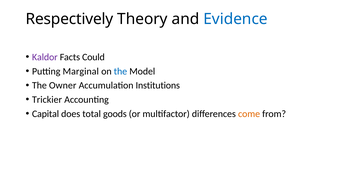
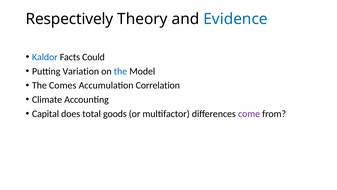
Kaldor colour: purple -> blue (45, 57)
Marginal: Marginal -> Variation (81, 71)
Owner: Owner -> Comes (63, 85)
Institutions: Institutions -> Correlation (158, 85)
Trickier: Trickier -> Climate (47, 99)
come colour: orange -> purple (249, 113)
